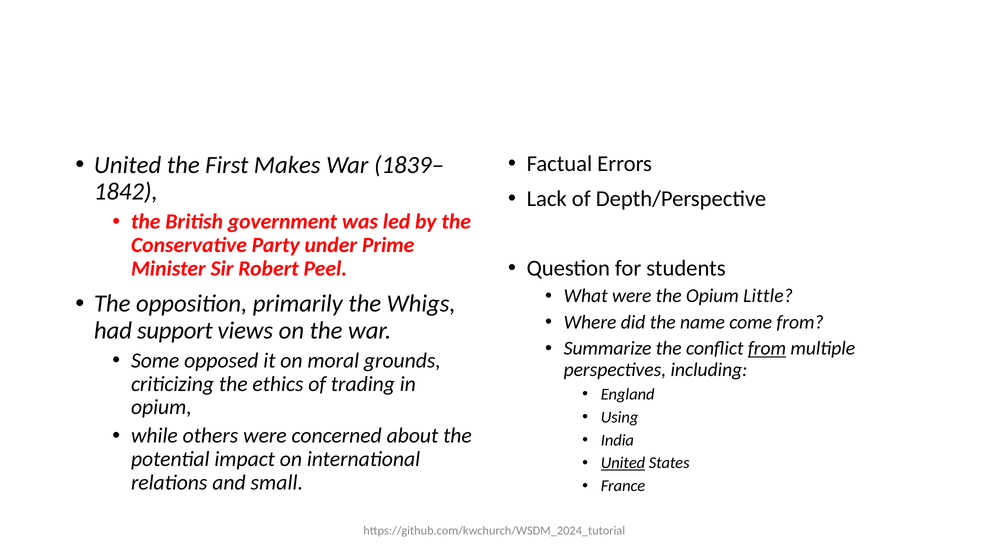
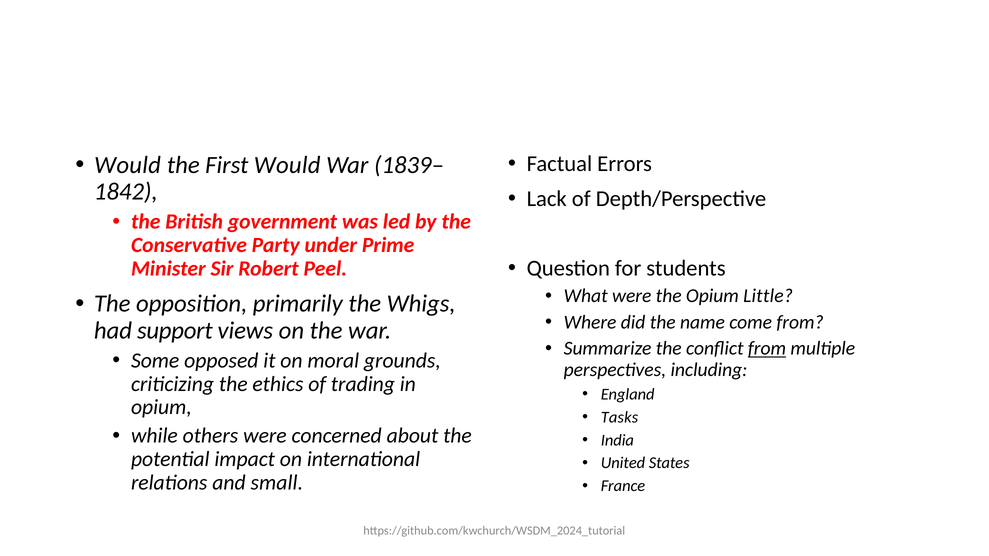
United: United -> Would (128, 165)
First Makes: Makes -> Would (287, 165)
Using: Using -> Tasks (620, 417)
United underline: present -> none (623, 463)
